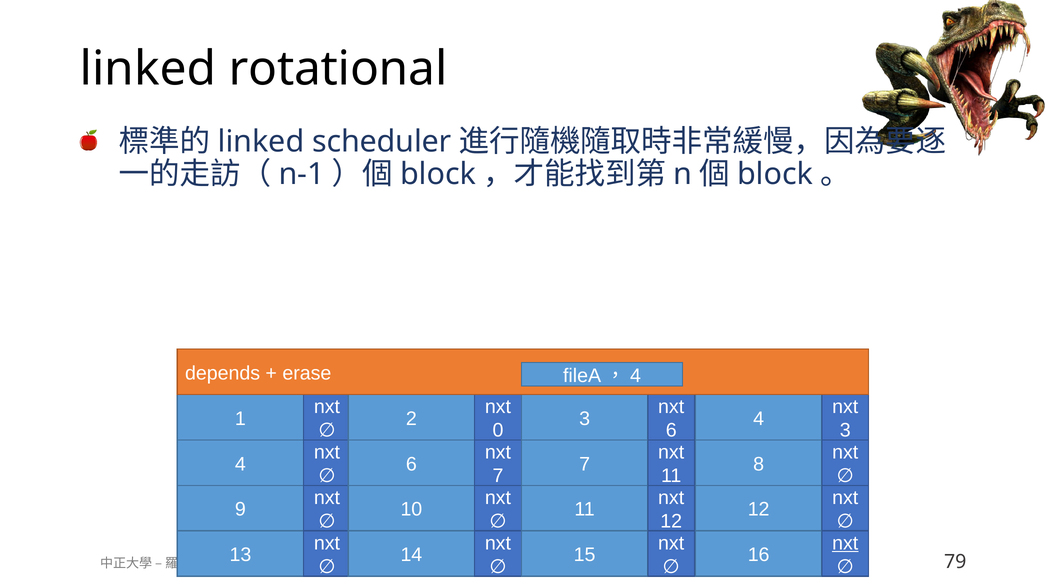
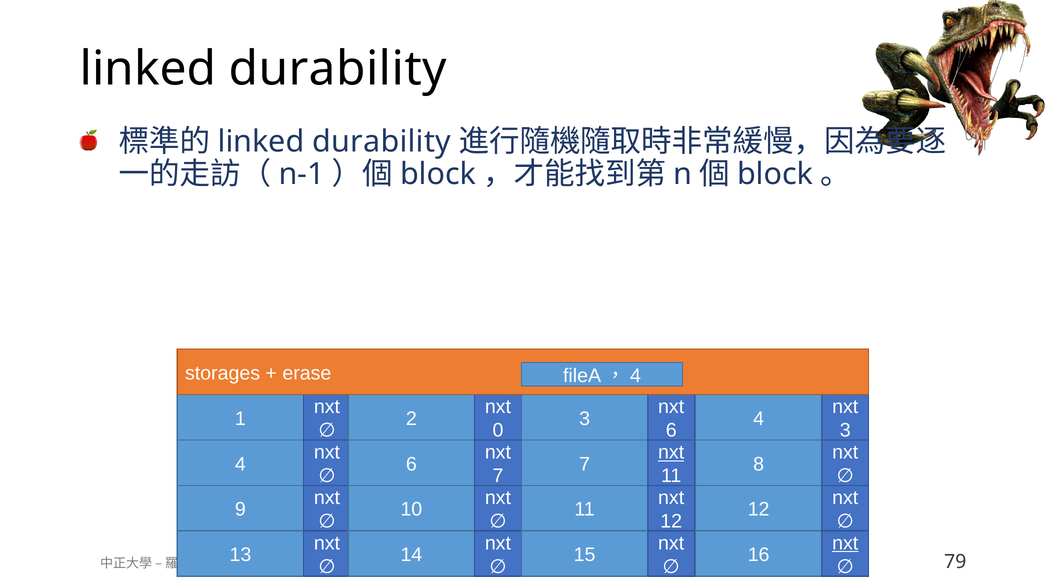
rotational: rotational -> durability (338, 69)
scheduler: scheduler -> durability (382, 142)
depends: depends -> storages (223, 373)
nxt underline: none -> present (671, 453)
